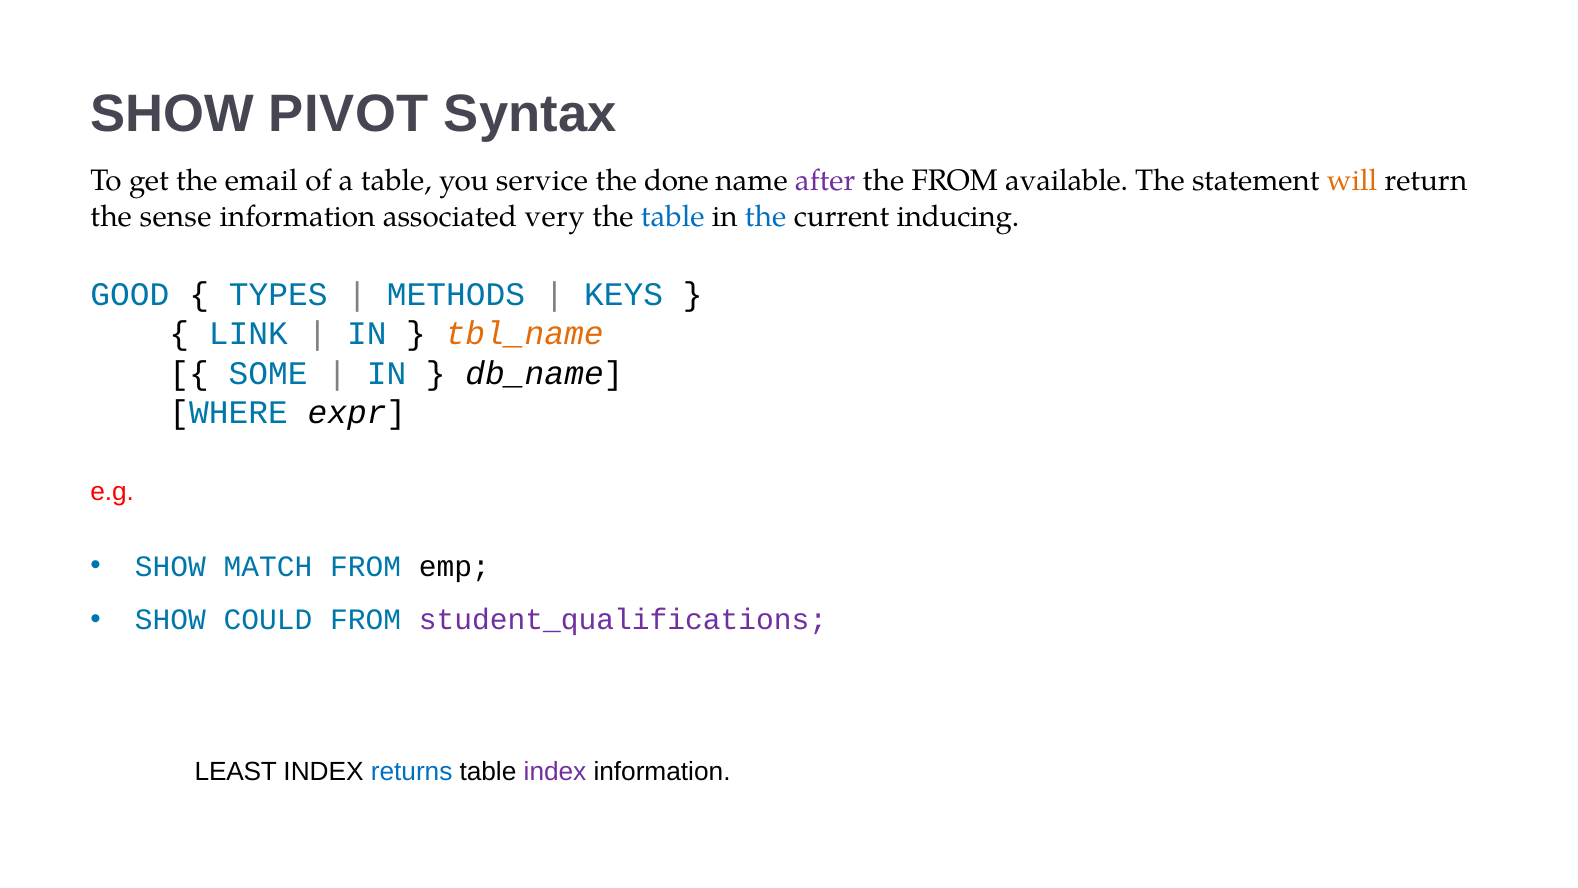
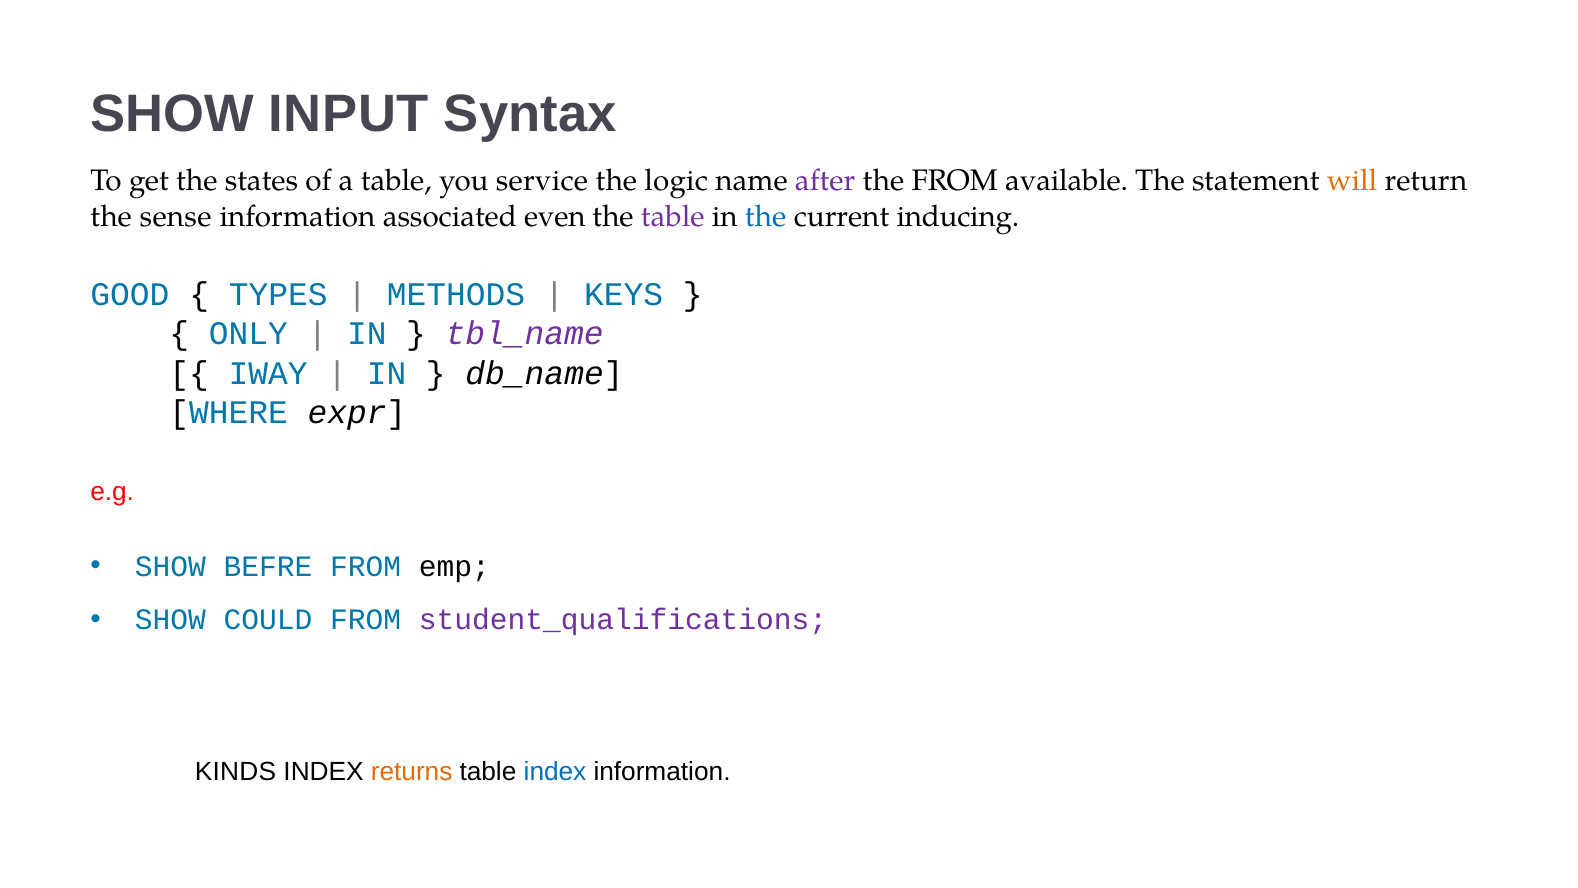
PIVOT: PIVOT -> INPUT (349, 114)
email: email -> states (261, 181)
done: done -> logic (676, 181)
very: very -> even (555, 216)
table colour: blue -> purple (673, 216)
LINK: LINK -> ONLY (248, 334)
tbl_name colour: orange -> purple (525, 334)
SOME: SOME -> IWAY (268, 373)
MATCH: MATCH -> BEFRE (268, 566)
LEAST: LEAST -> KINDS (235, 772)
returns colour: blue -> orange (412, 772)
index colour: purple -> blue (555, 772)
